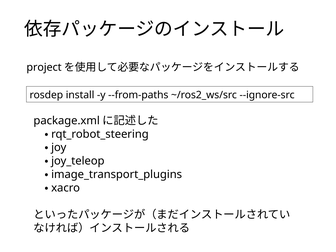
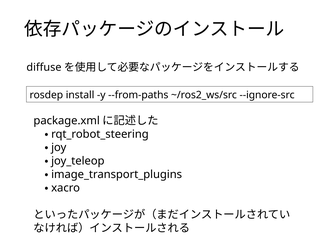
project: project -> diffuse (44, 67)
